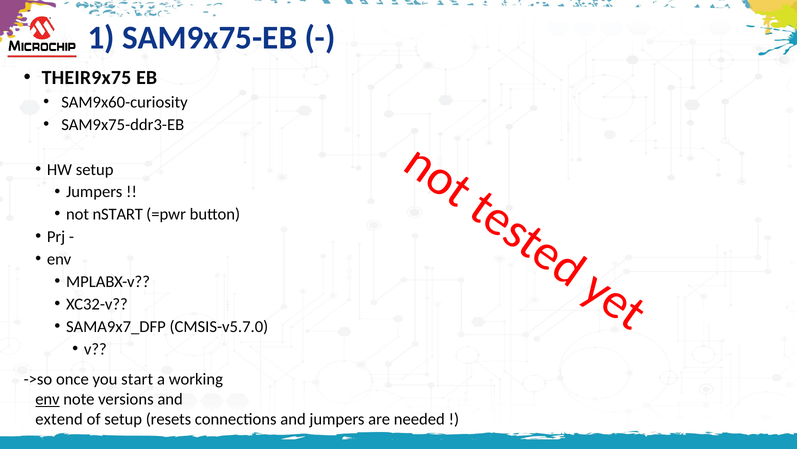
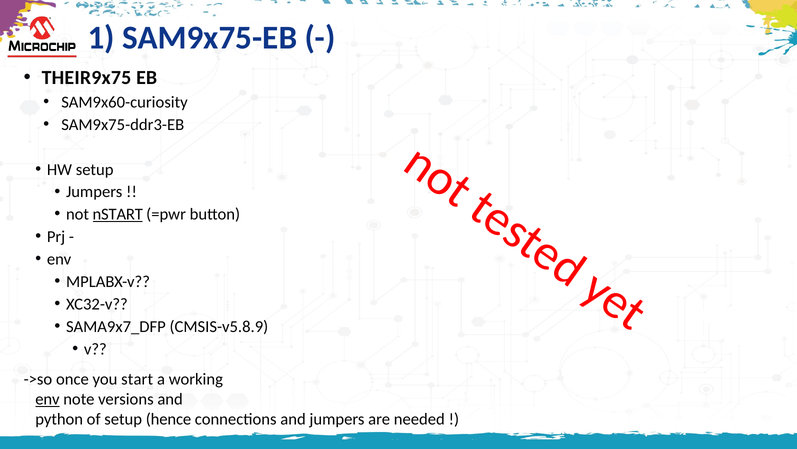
nSTART underline: none -> present (118, 214)
CMSIS-v5.7.0: CMSIS-v5.7.0 -> CMSIS-v5.8.9 (219, 326)
extend: extend -> python (59, 419)
resets: resets -> hence (168, 419)
